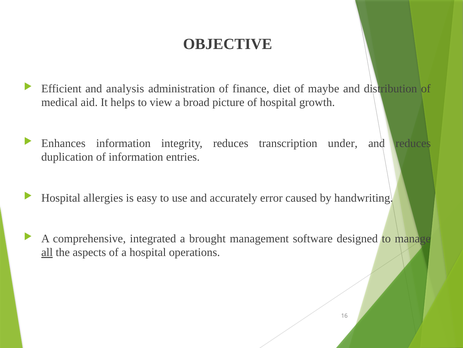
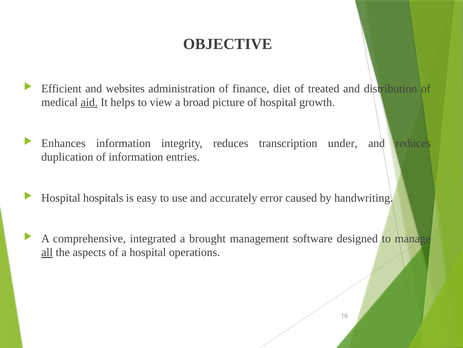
analysis: analysis -> websites (125, 88)
maybe: maybe -> treated (324, 88)
aid underline: none -> present (89, 102)
allergies: allergies -> hospitals (103, 197)
